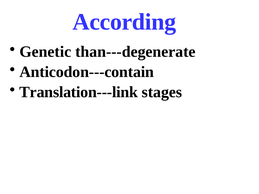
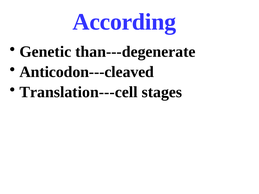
Anticodon---contain: Anticodon---contain -> Anticodon---cleaved (87, 72)
Translation---link: Translation---link -> Translation---cell (79, 92)
